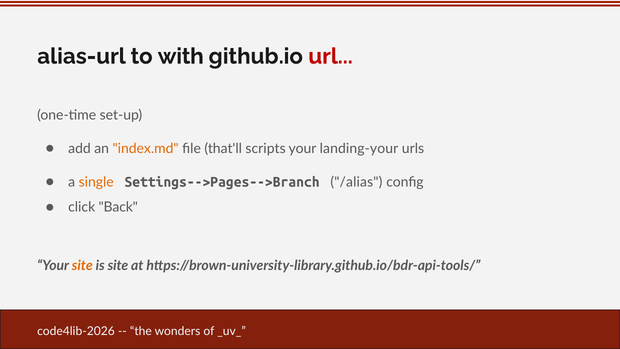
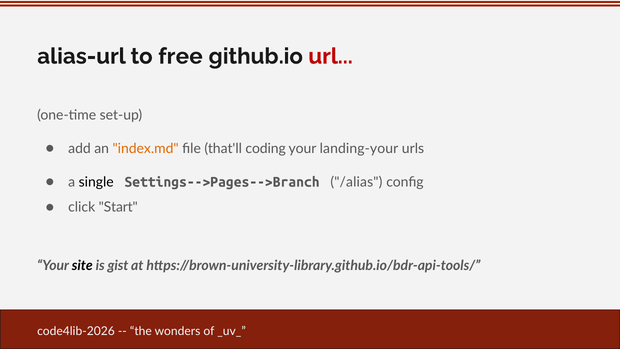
with: with -> free (180, 56)
scripts: scripts -> coding (266, 148)
single colour: orange -> black (96, 182)
Back: Back -> Start (118, 207)
site colour: orange -> black (82, 266)
is site: site -> gist (118, 266)
